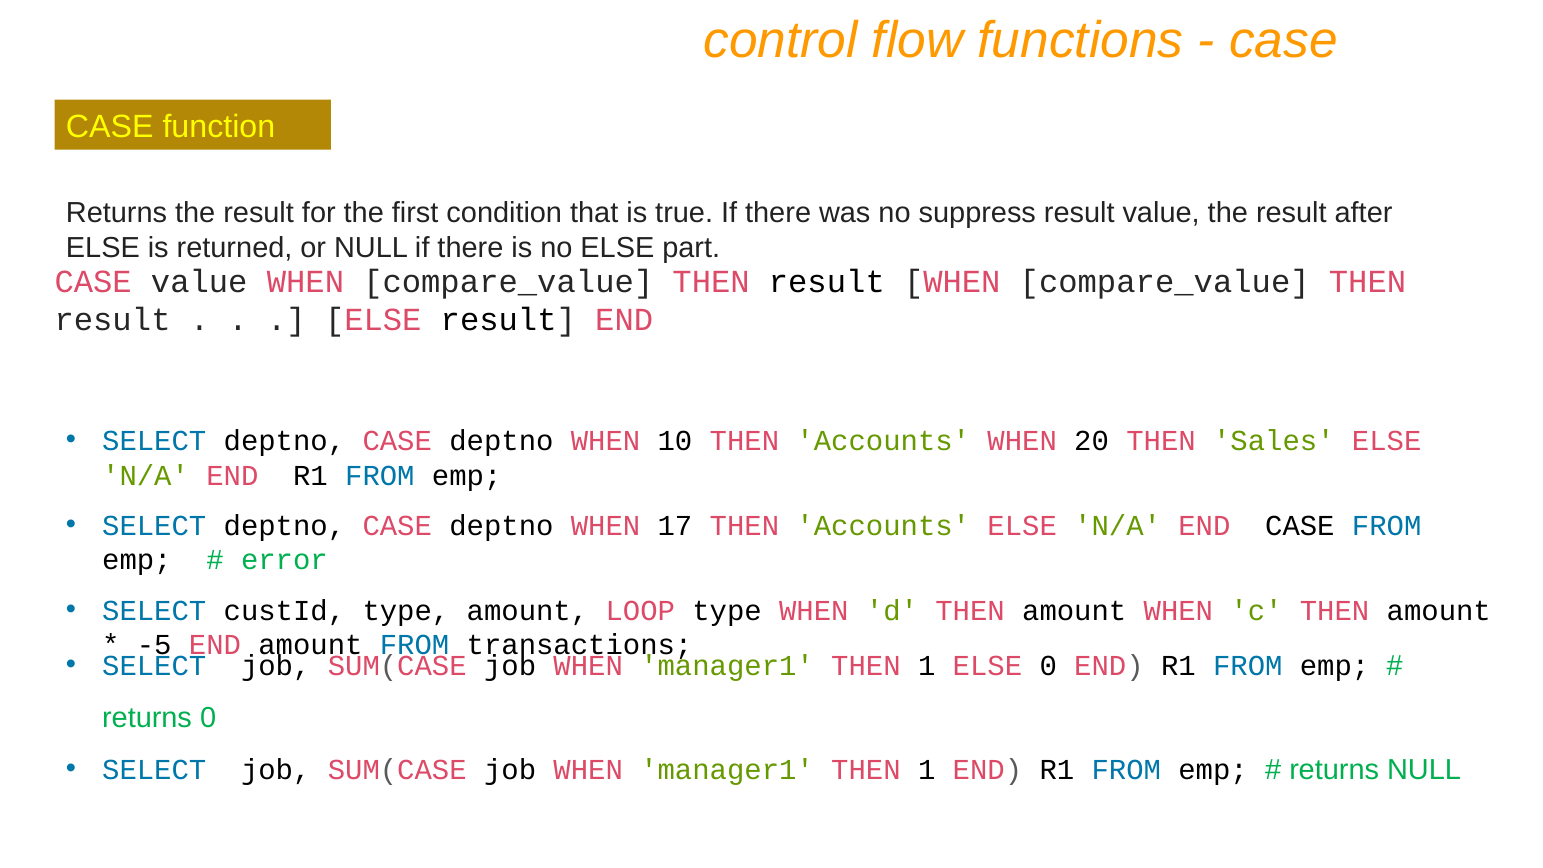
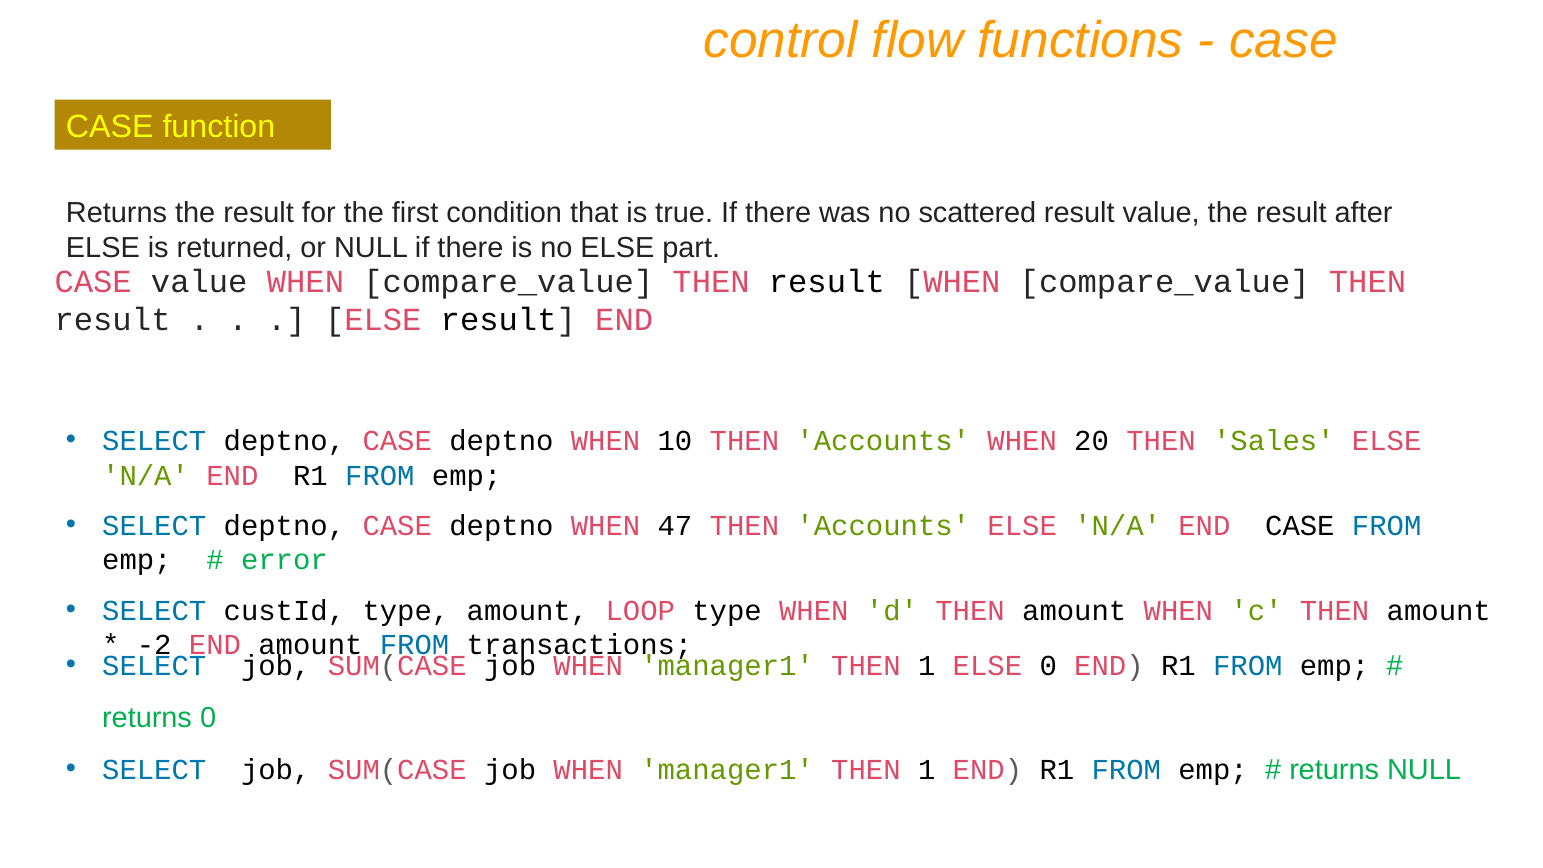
suppress: suppress -> scattered (977, 213)
17: 17 -> 47 (675, 526)
-5: -5 -> -2 (154, 645)
